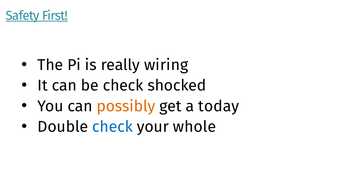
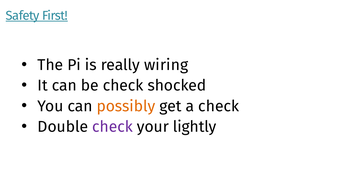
a today: today -> check (219, 106)
check colour: blue -> purple (113, 127)
whole: whole -> lightly (195, 127)
